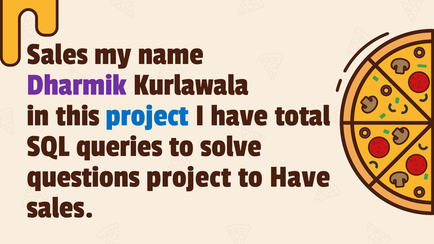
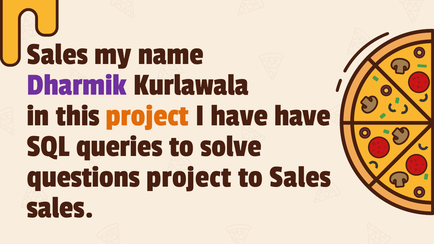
project colour: blue -> orange (147, 115)
have total: total -> have (302, 115)
to Have: Have -> Sales (300, 176)
